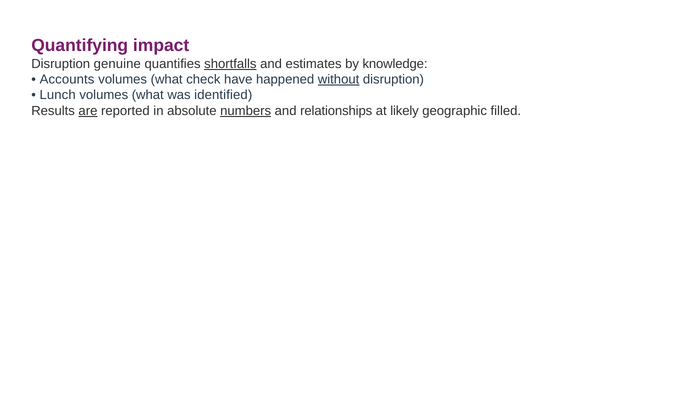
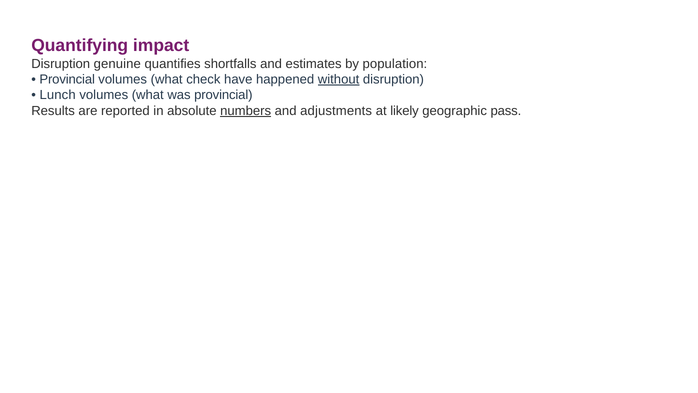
shortfalls underline: present -> none (230, 64)
knowledge: knowledge -> population (395, 64)
Accounts: Accounts -> Provincial (67, 79)
was identified: identified -> provincial (223, 95)
are underline: present -> none (88, 111)
relationships: relationships -> adjustments (336, 111)
filled: filled -> pass (506, 111)
